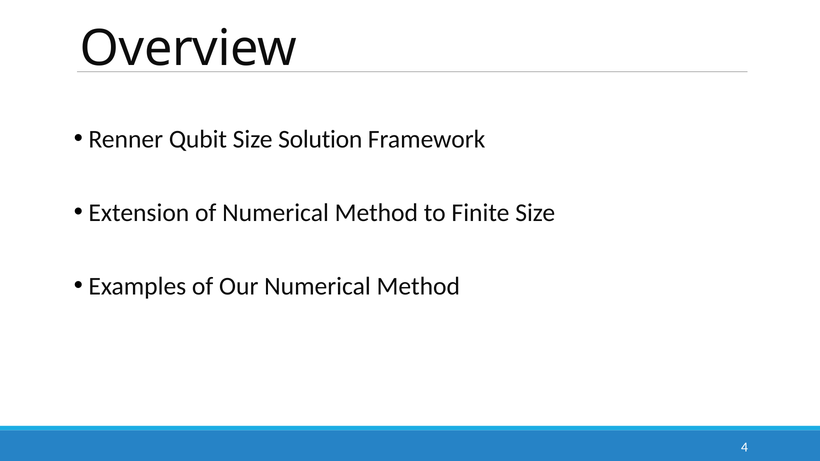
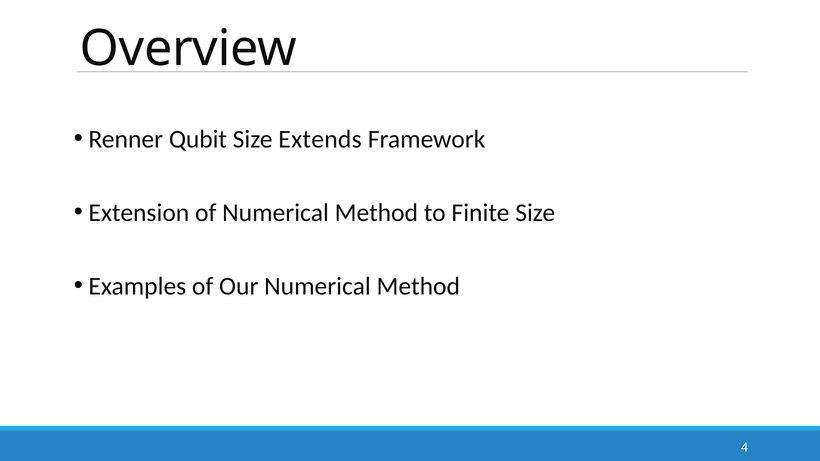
Solution: Solution -> Extends (320, 139)
